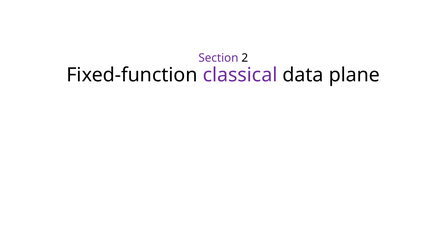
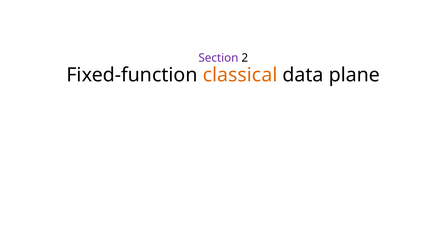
classical colour: purple -> orange (240, 75)
